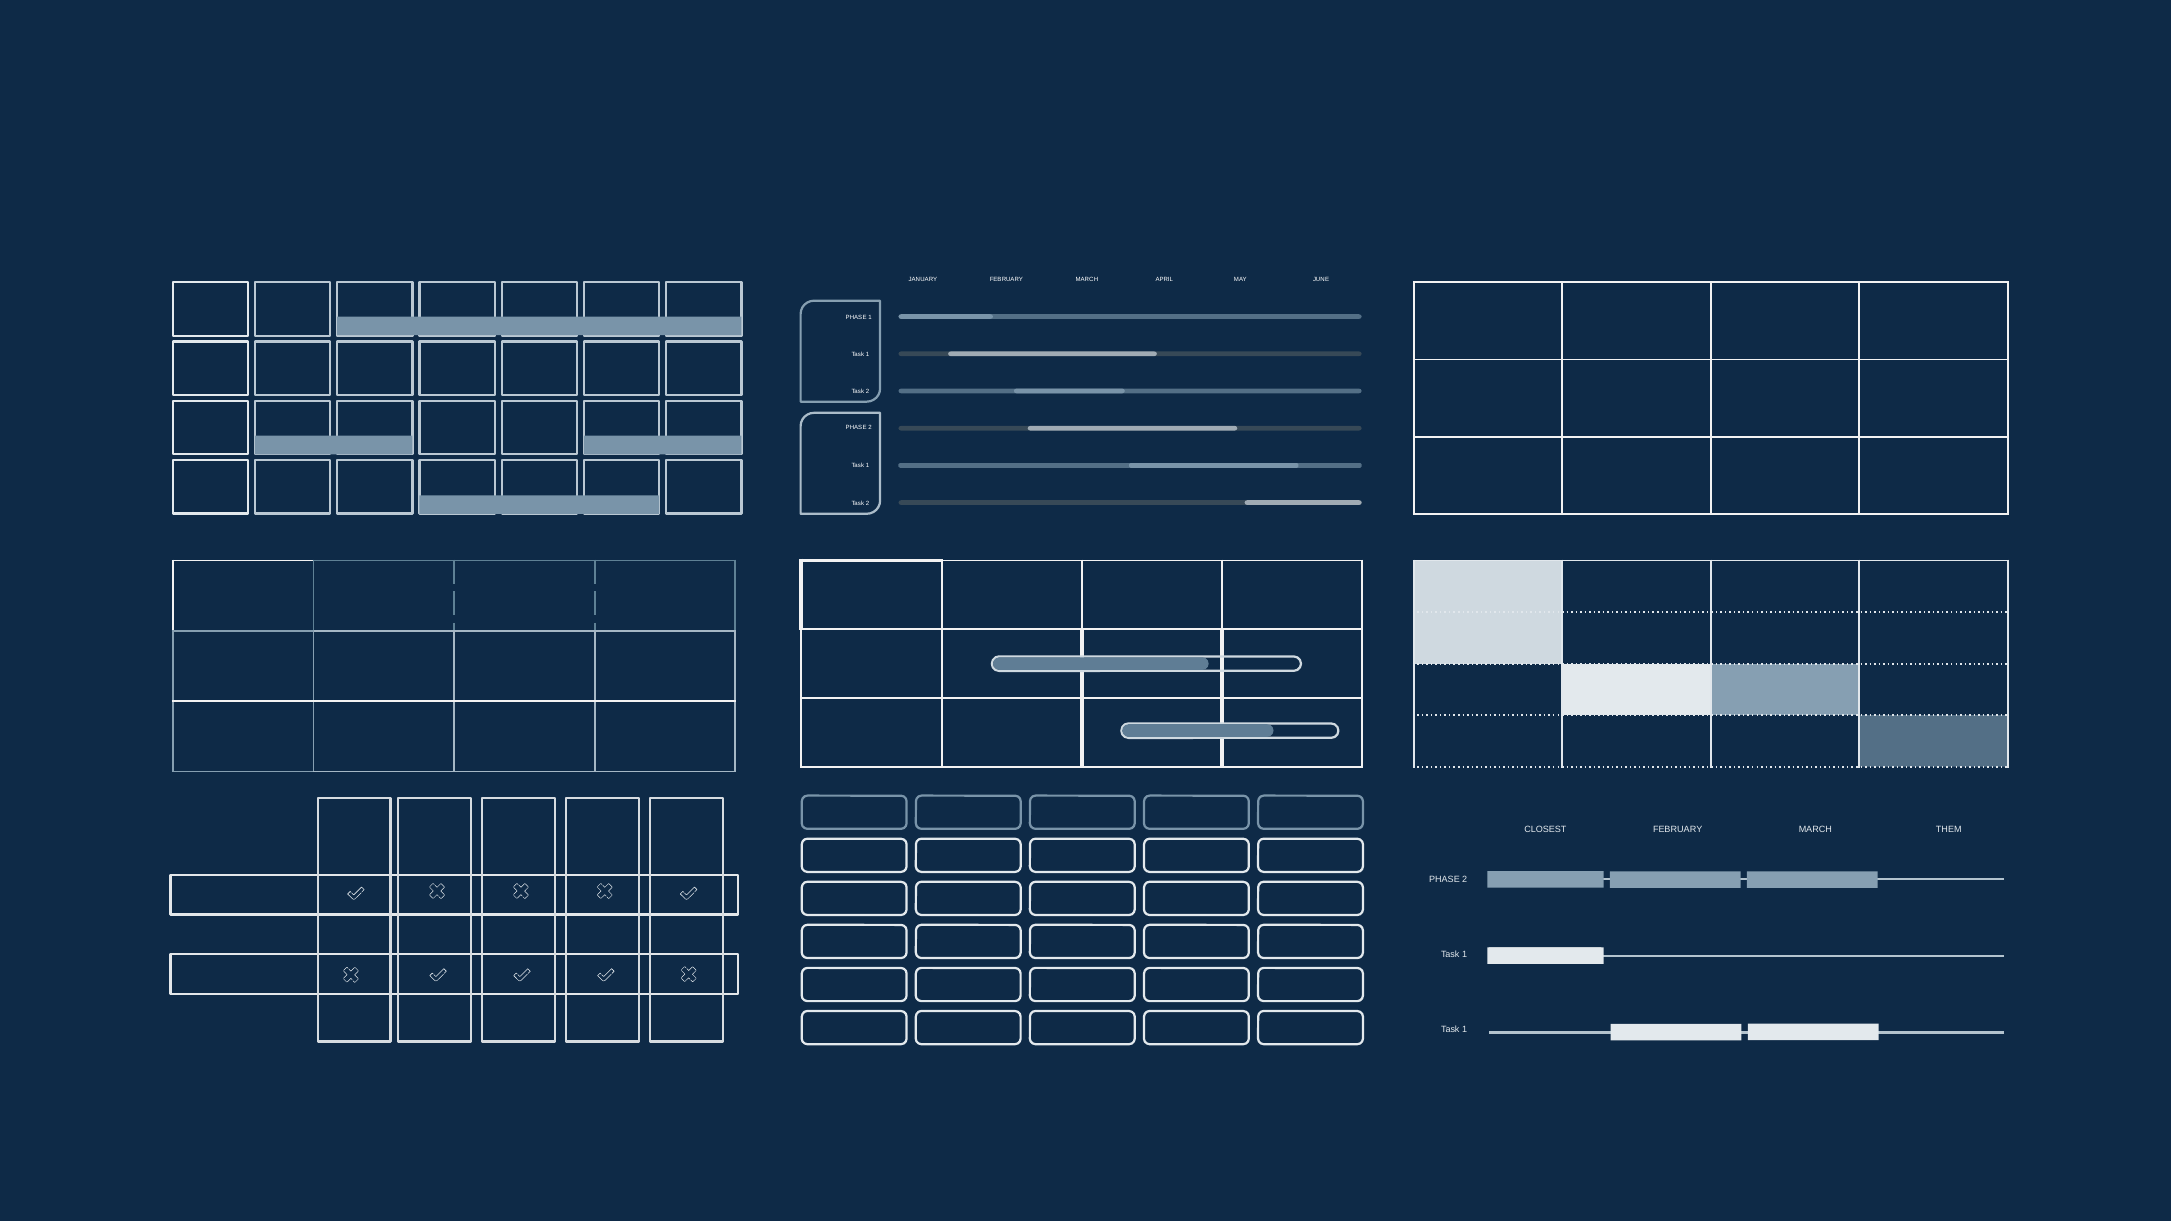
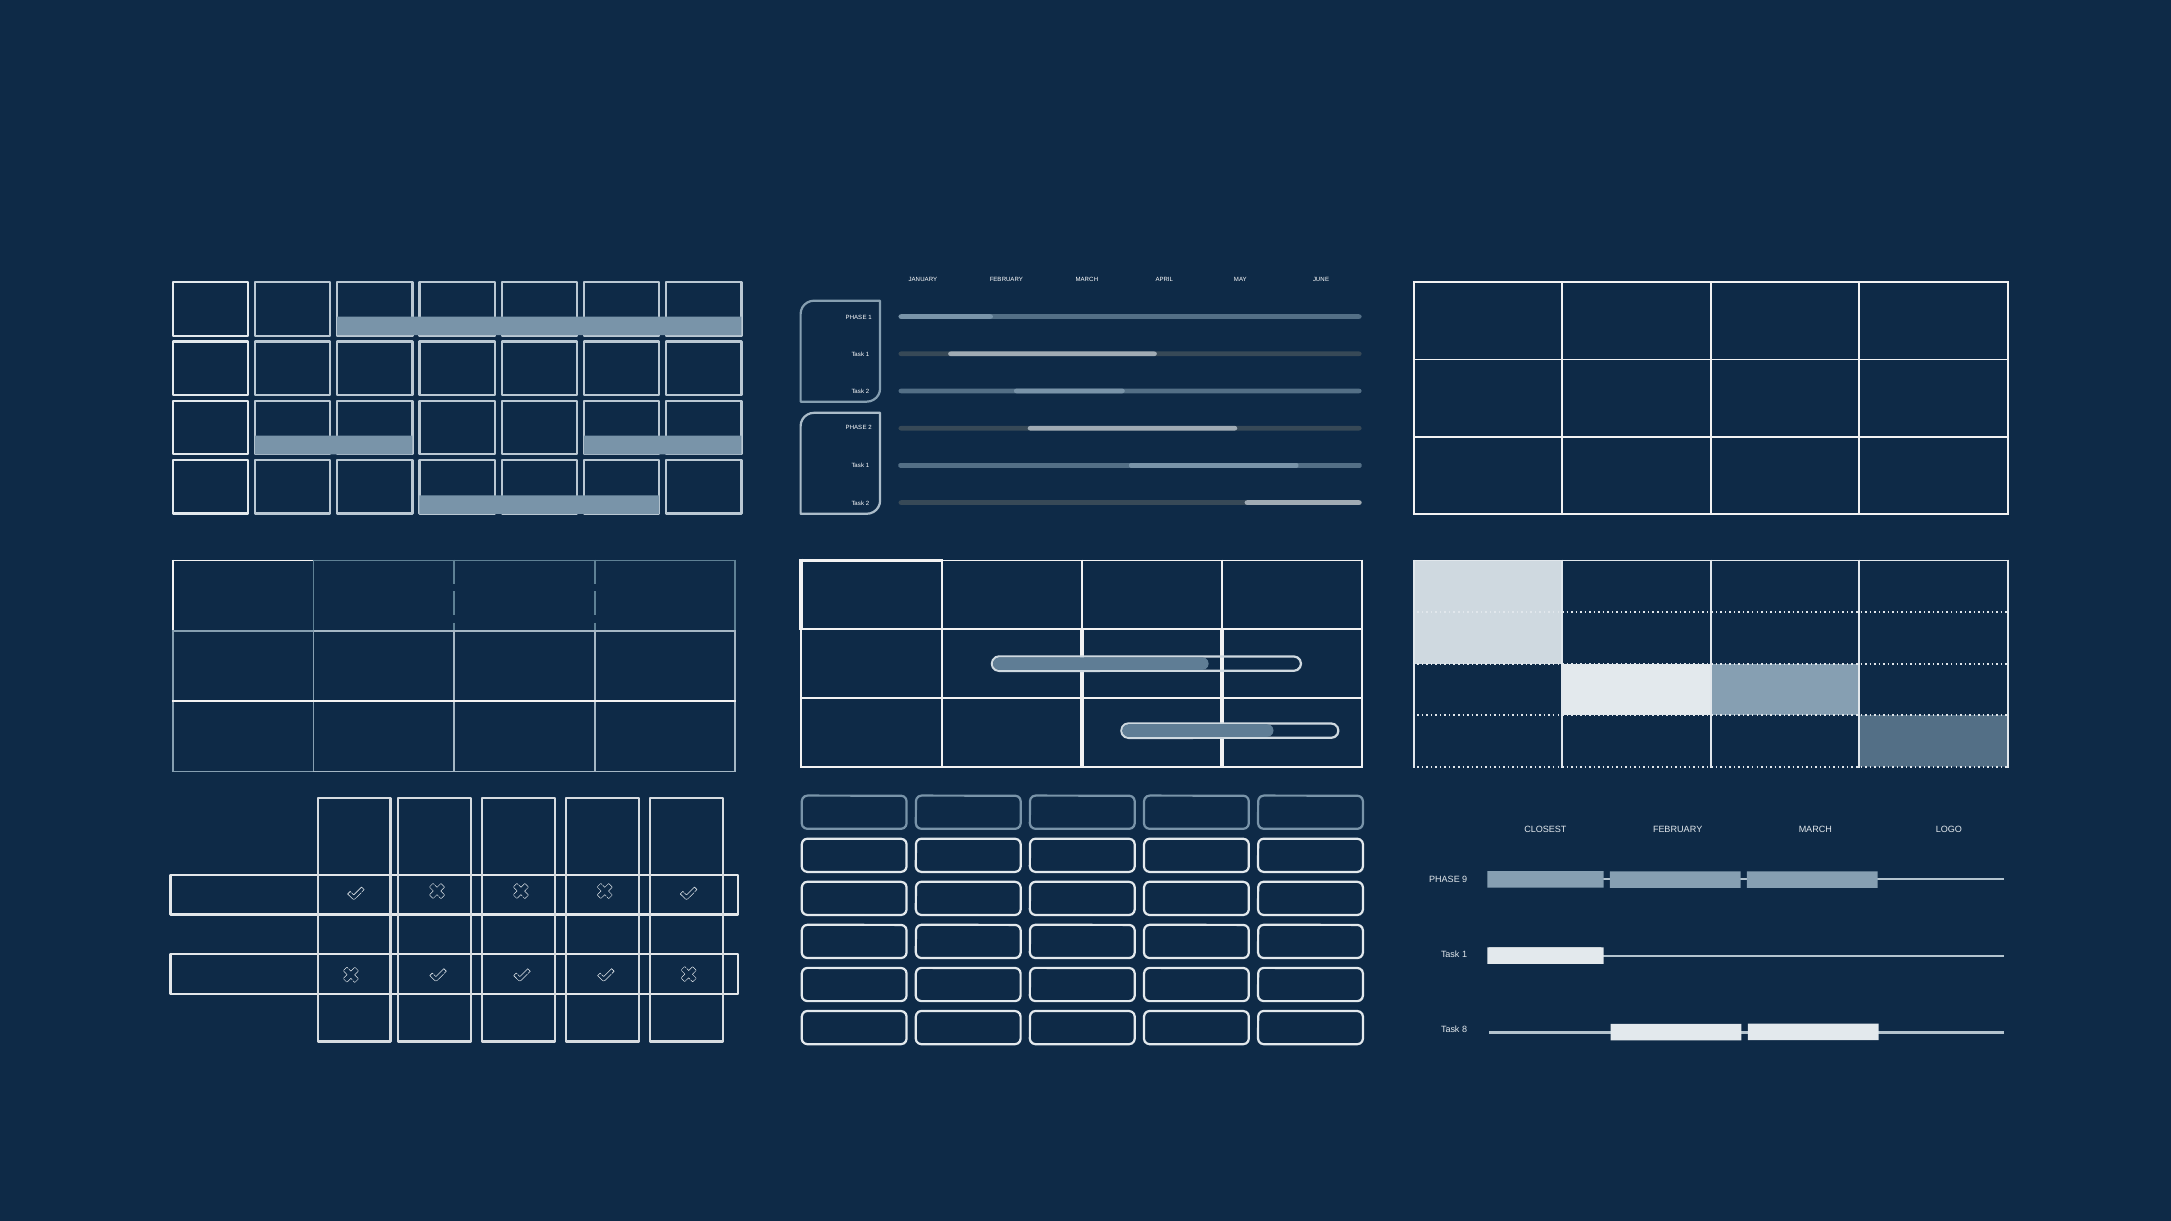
THEM: THEM -> LOGO (1949, 830)
2: 2 -> 9 (1465, 880)
1: 1 -> 8 (1465, 1030)
